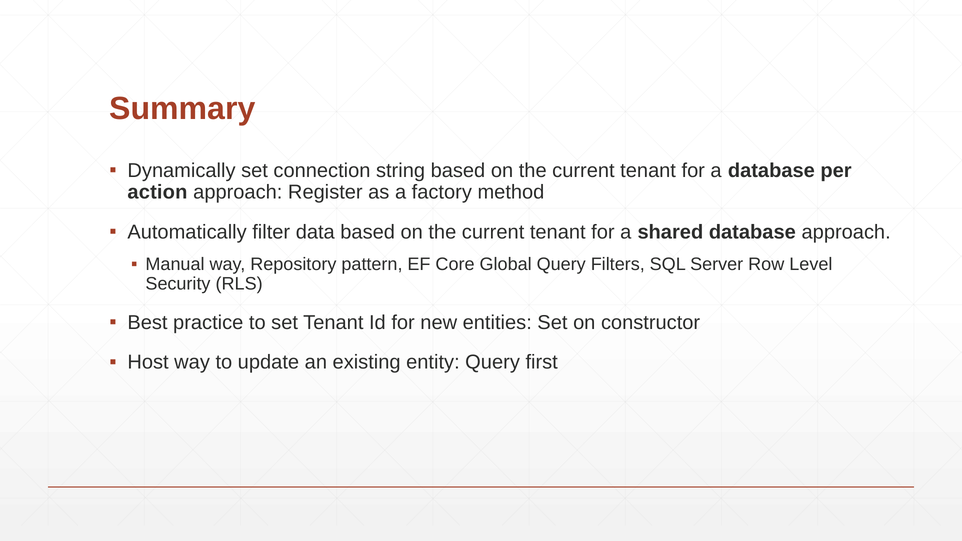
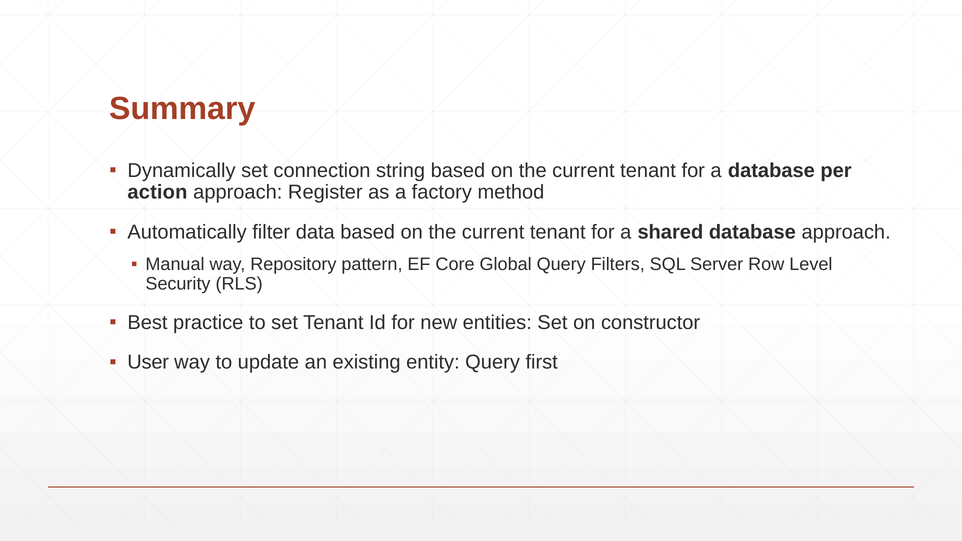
Host: Host -> User (148, 362)
